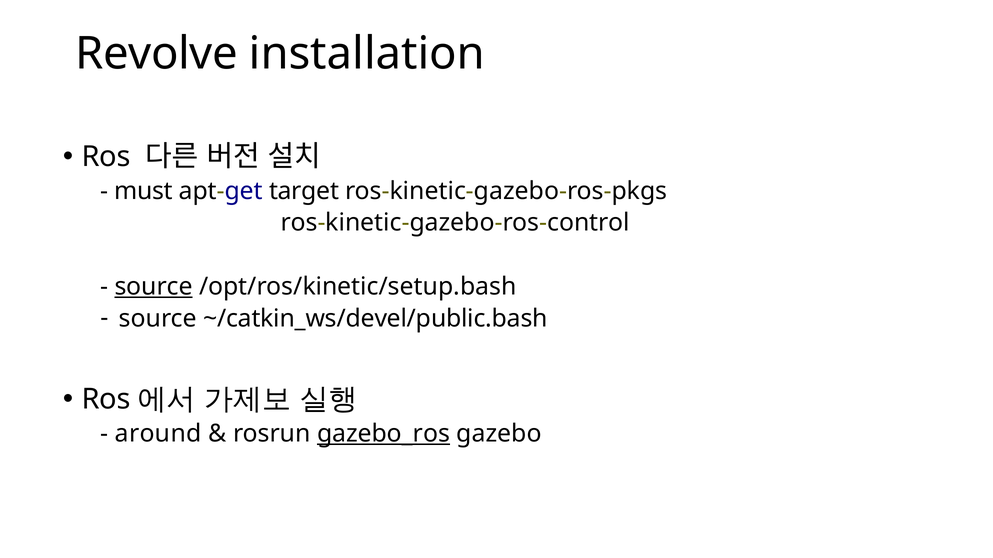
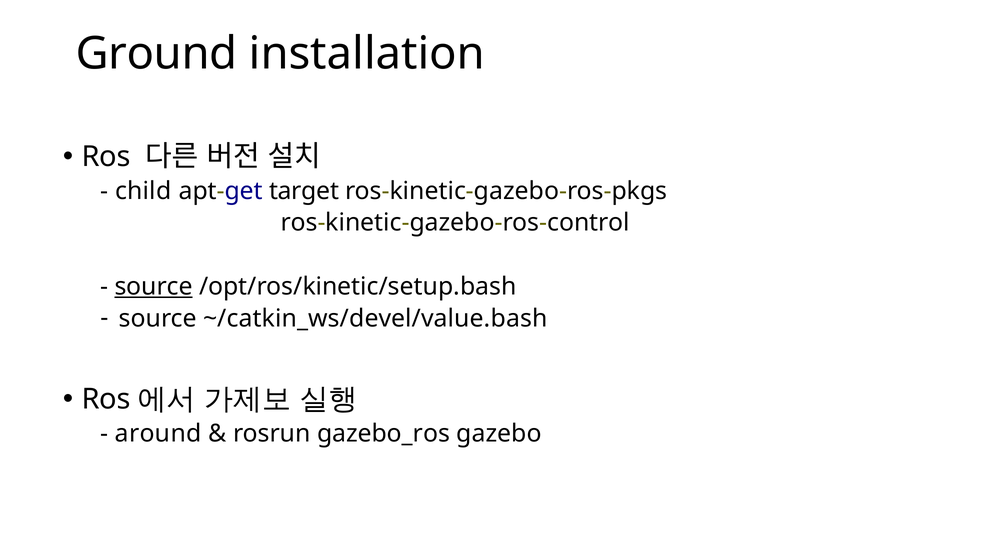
Revolve: Revolve -> Ground (157, 54)
must: must -> child (143, 191)
~/catkin_ws/devel/public.bash: ~/catkin_ws/devel/public.bash -> ~/catkin_ws/devel/value.bash (375, 319)
gazebo_ros underline: present -> none (384, 434)
